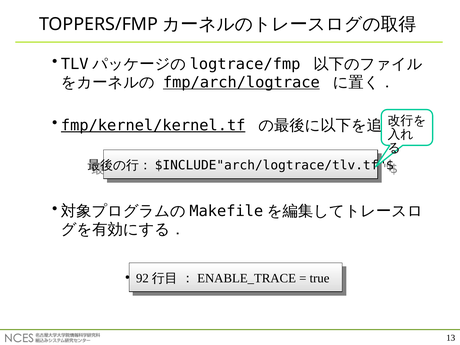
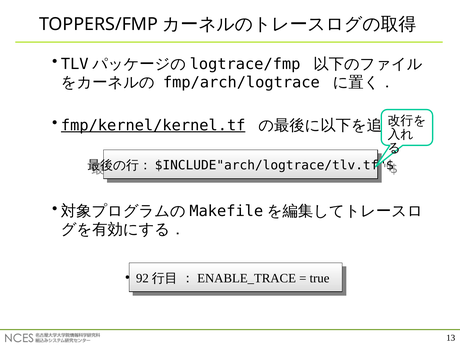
fmp/arch/logtrace underline: present -> none (241, 82)
